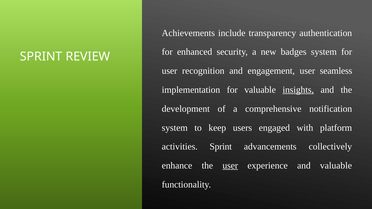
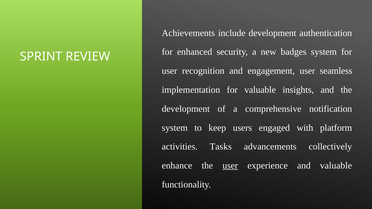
include transparency: transparency -> development (272, 33)
insights underline: present -> none (298, 90)
activities Sprint: Sprint -> Tasks (221, 147)
